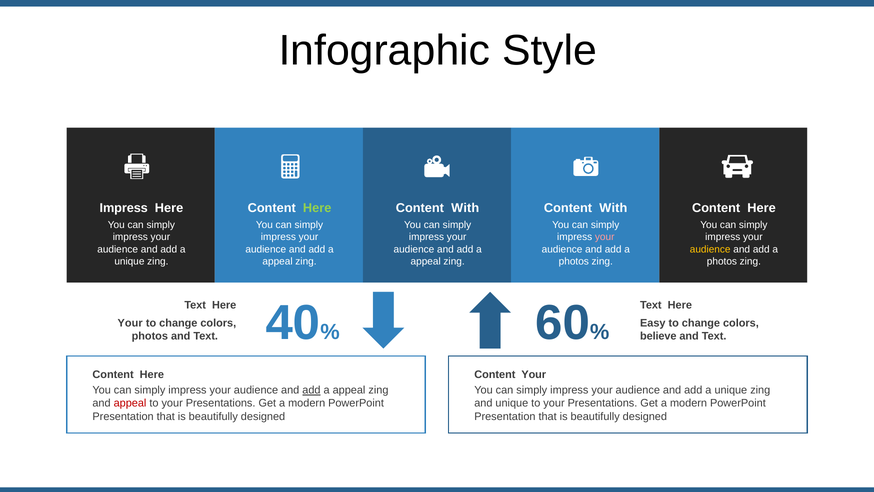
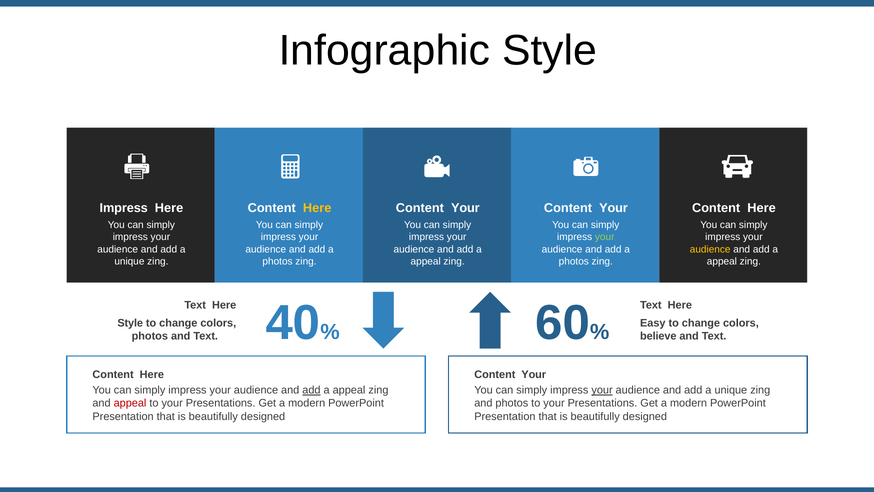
Here colour: light green -> yellow (317, 208)
With: With -> Your (465, 208)
With: With -> Your (613, 208)
your colour: pink -> light green (605, 237)
appeal: appeal -> photos (278, 261)
photos: photos -> appeal (722, 261)
Your: Your -> Style (130, 323)
your underline: none -> present (602, 390)
and unique: unique -> photos (512, 403)
